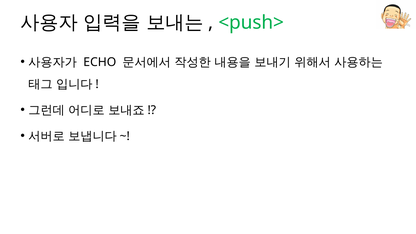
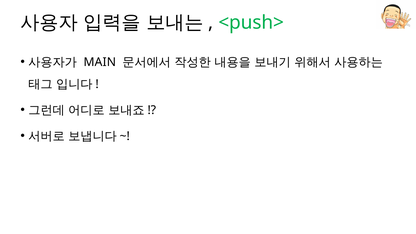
ECHO: ECHO -> MAIN (100, 62)
